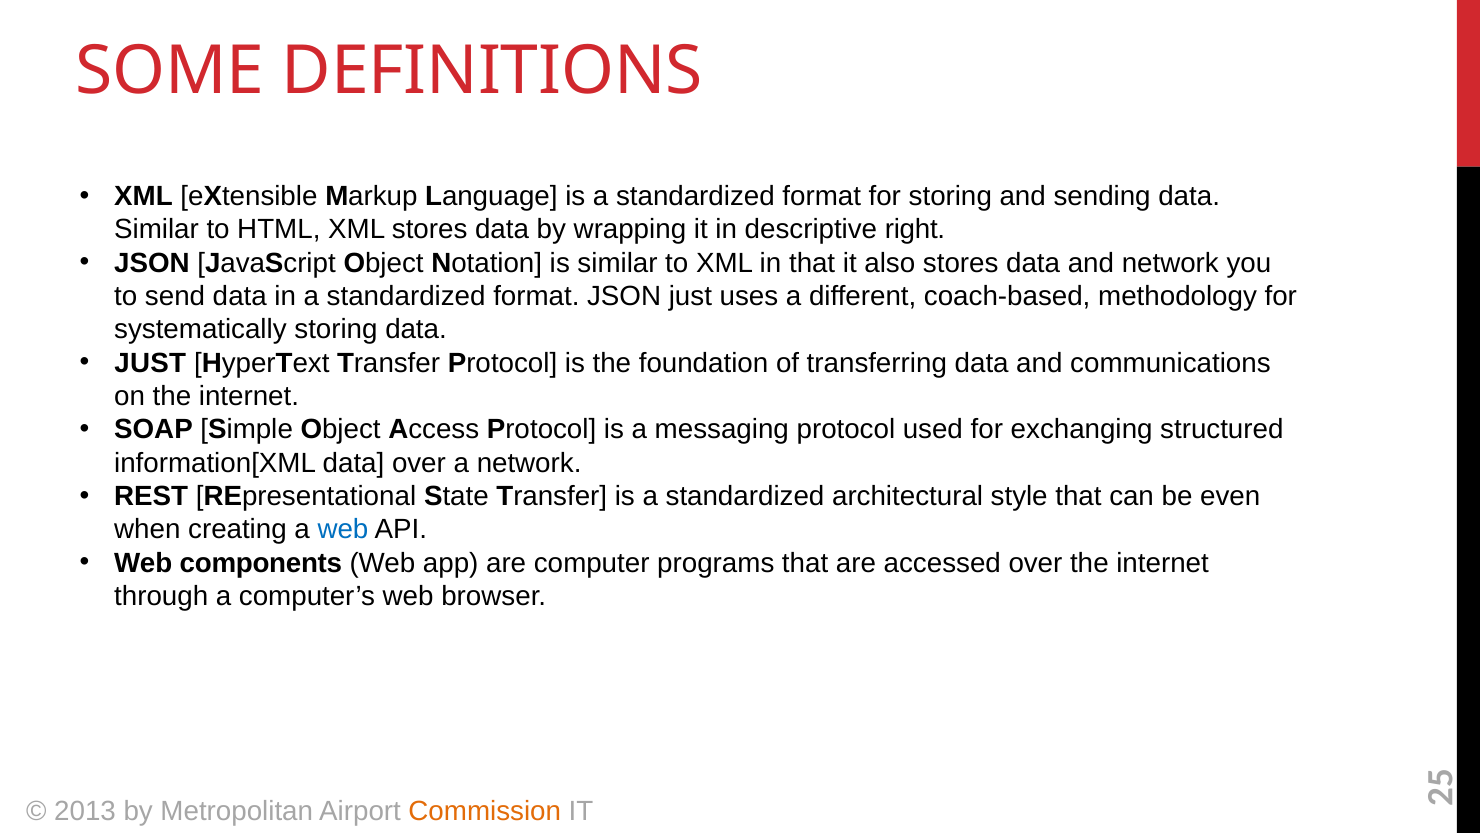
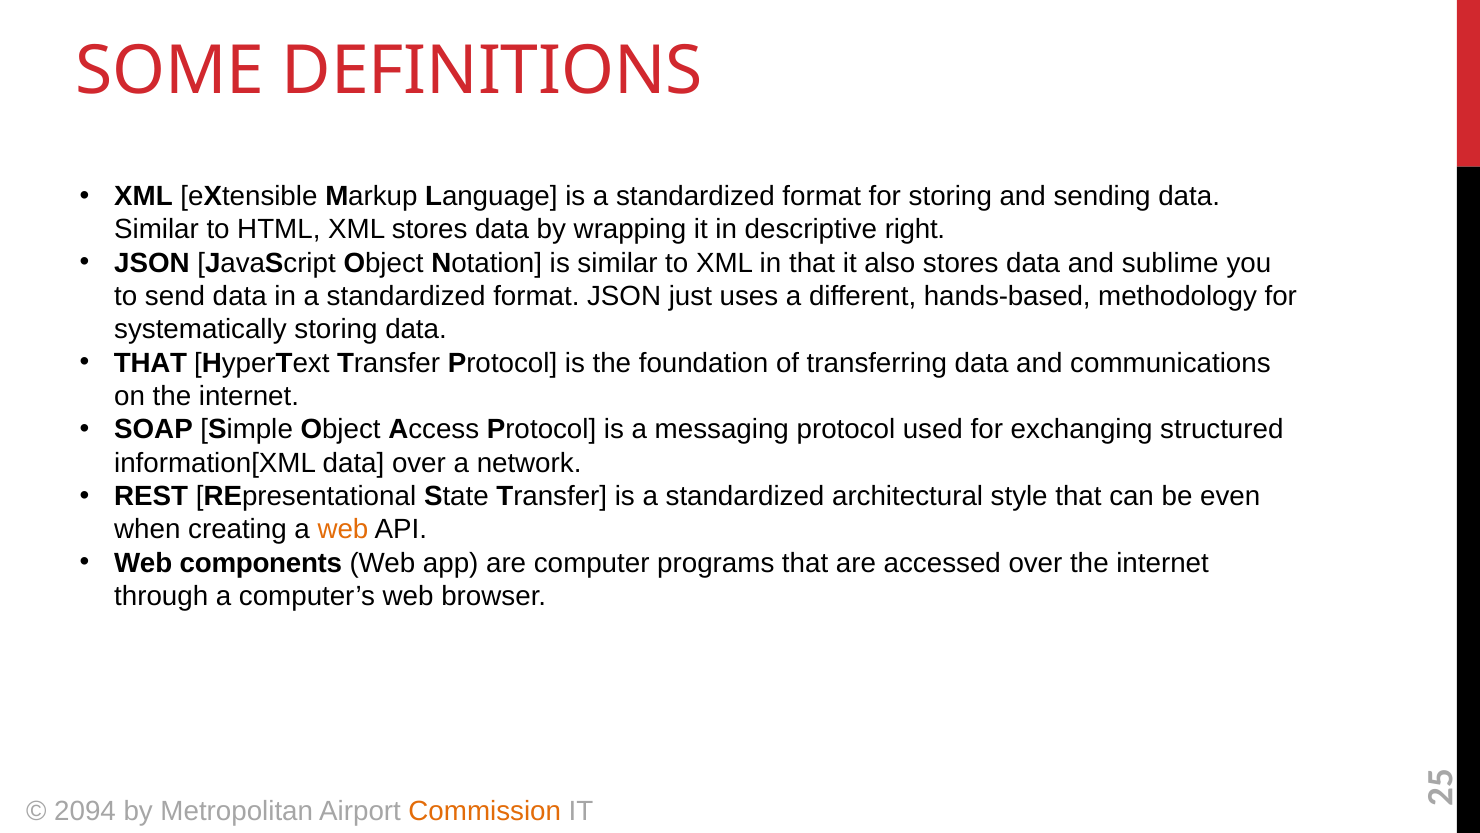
and network: network -> sublime (1170, 263)
coach-based: coach-based -> hands-based (1007, 296)
JUST: JUST -> THAT (151, 363)
web colour: blue -> orange (343, 529)
2013: 2013 -> 2094 (85, 810)
